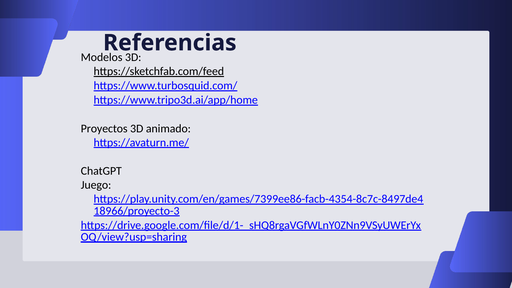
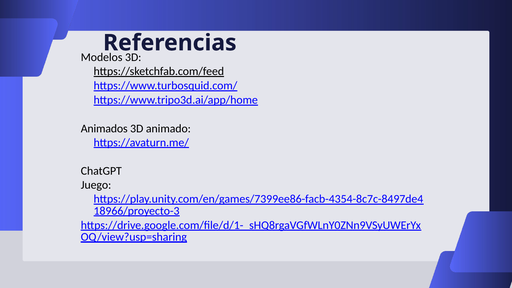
Proyectos: Proyectos -> Animados (104, 128)
